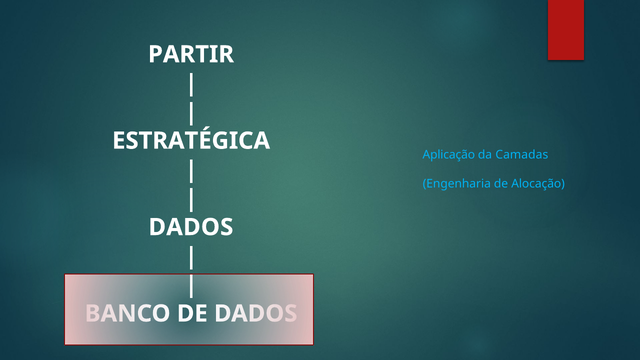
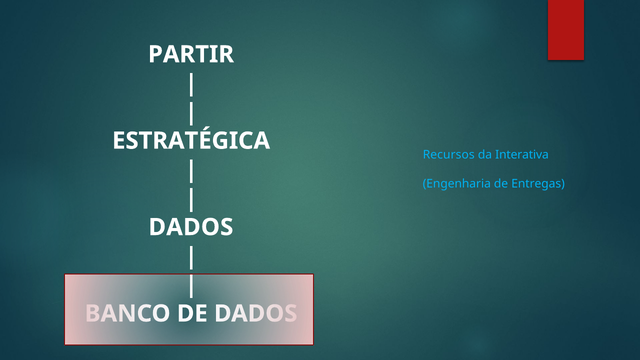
Aplicação: Aplicação -> Recursos (449, 155)
Camadas: Camadas -> Interativa (522, 155)
Alocação: Alocação -> Entregas (538, 184)
